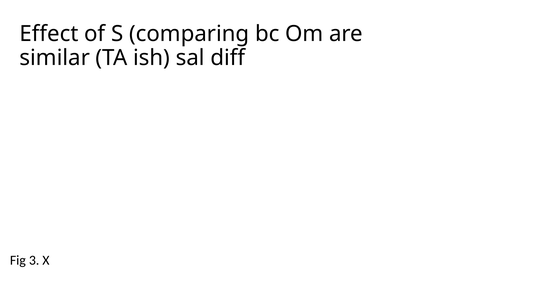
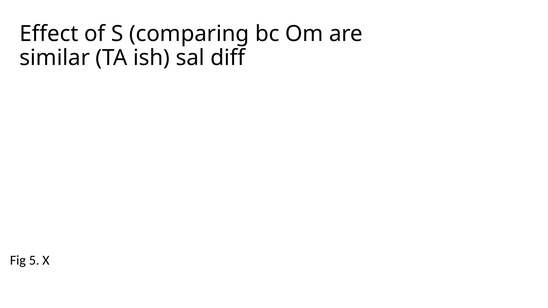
3: 3 -> 5 (34, 261)
